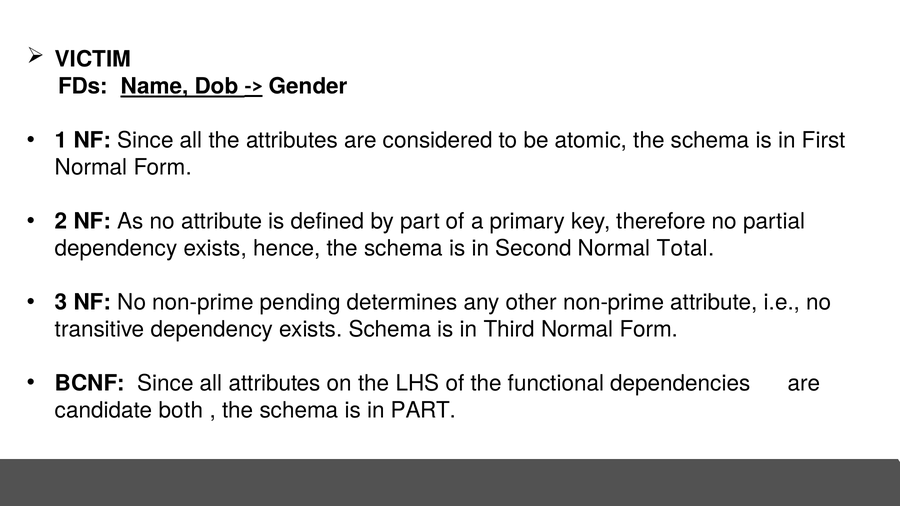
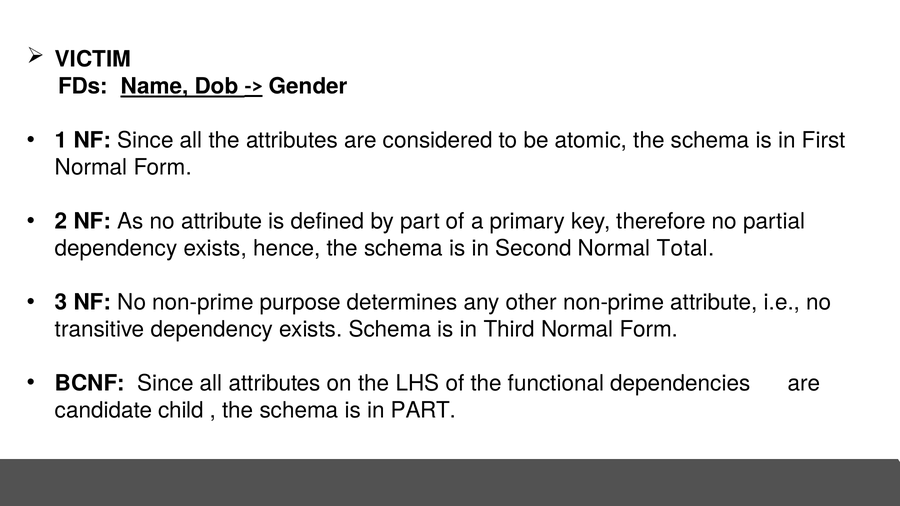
pending: pending -> purpose (300, 302)
both: both -> child (181, 410)
